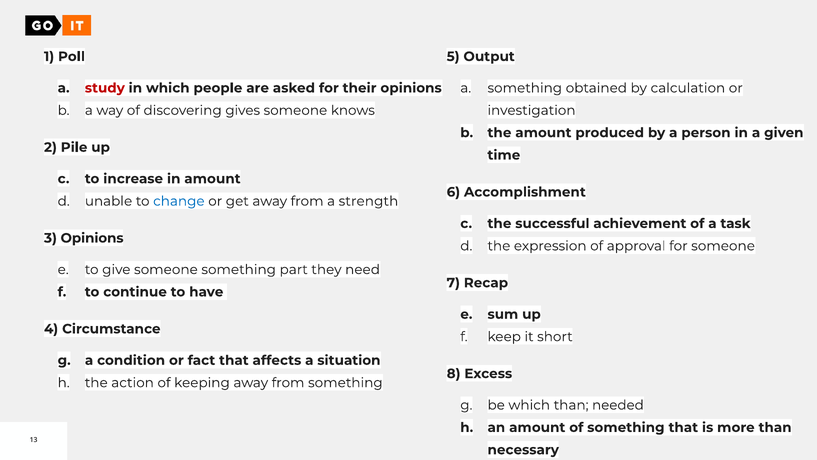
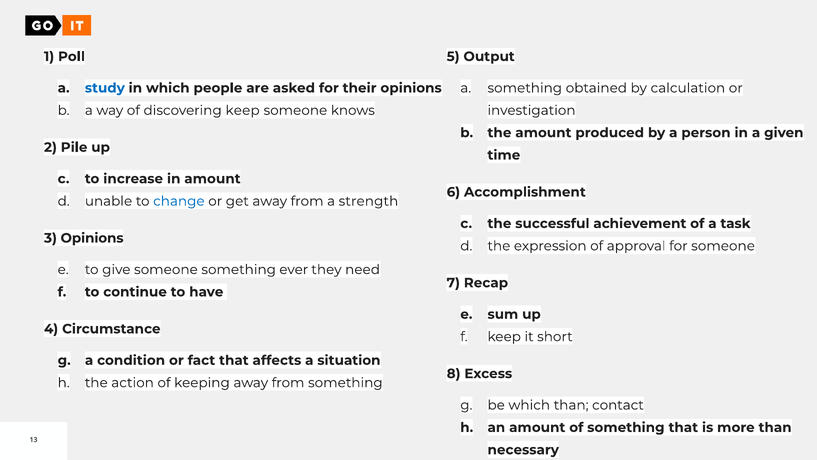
study colour: red -> blue (105, 88)
discovering gives: gives -> keep (243, 110)
part: part -> ever (294, 269)
needed: needed -> contact (618, 405)
